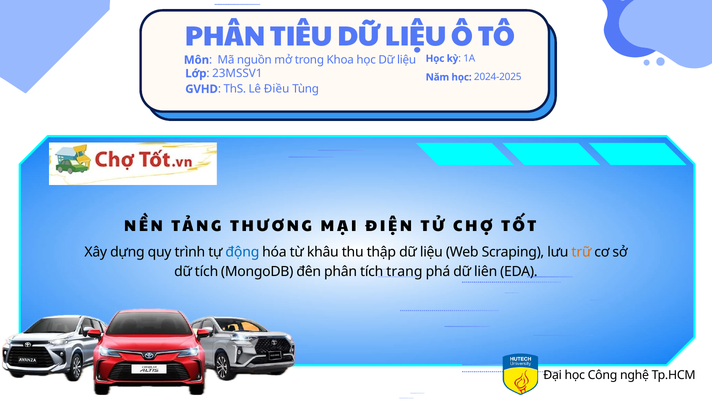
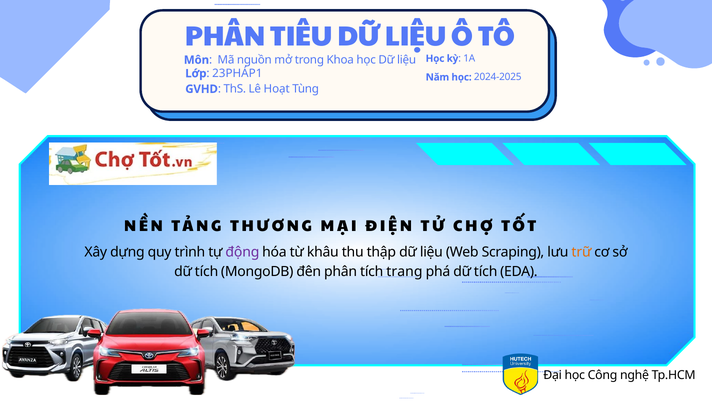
23MSSV1: 23MSSV1 -> 23PHÁP1 (237, 73)
Điều: Điều -> Hoạt (277, 89)
động colour: blue -> purple (242, 252)
phá dữ liên: liên -> tích (486, 271)
